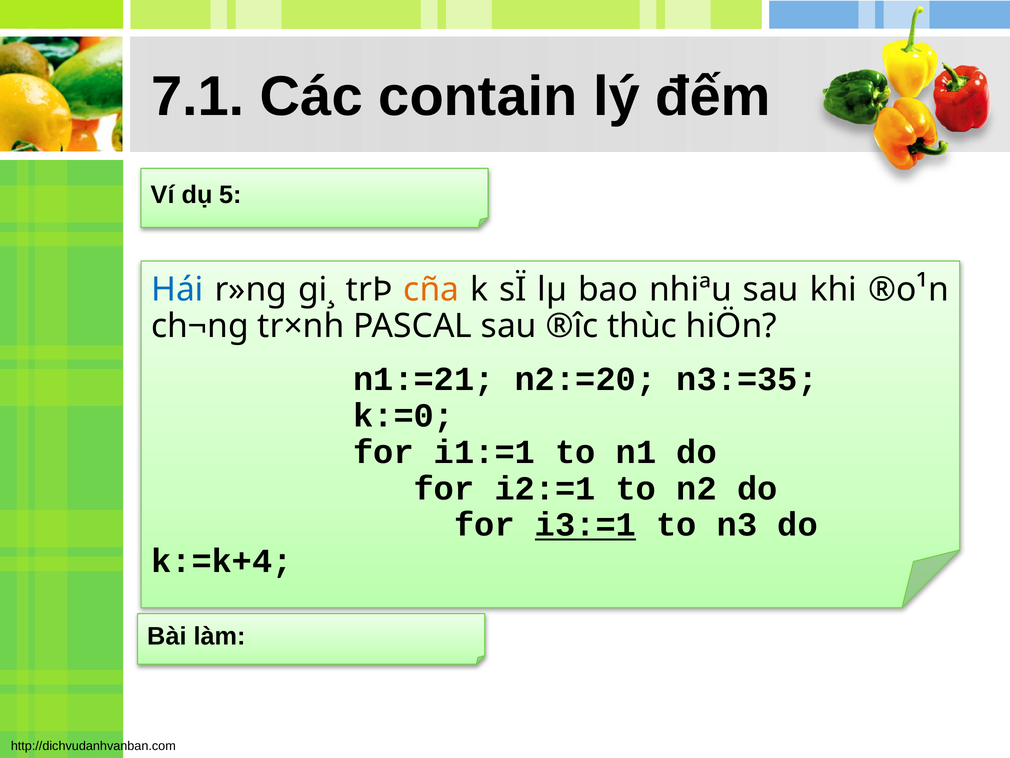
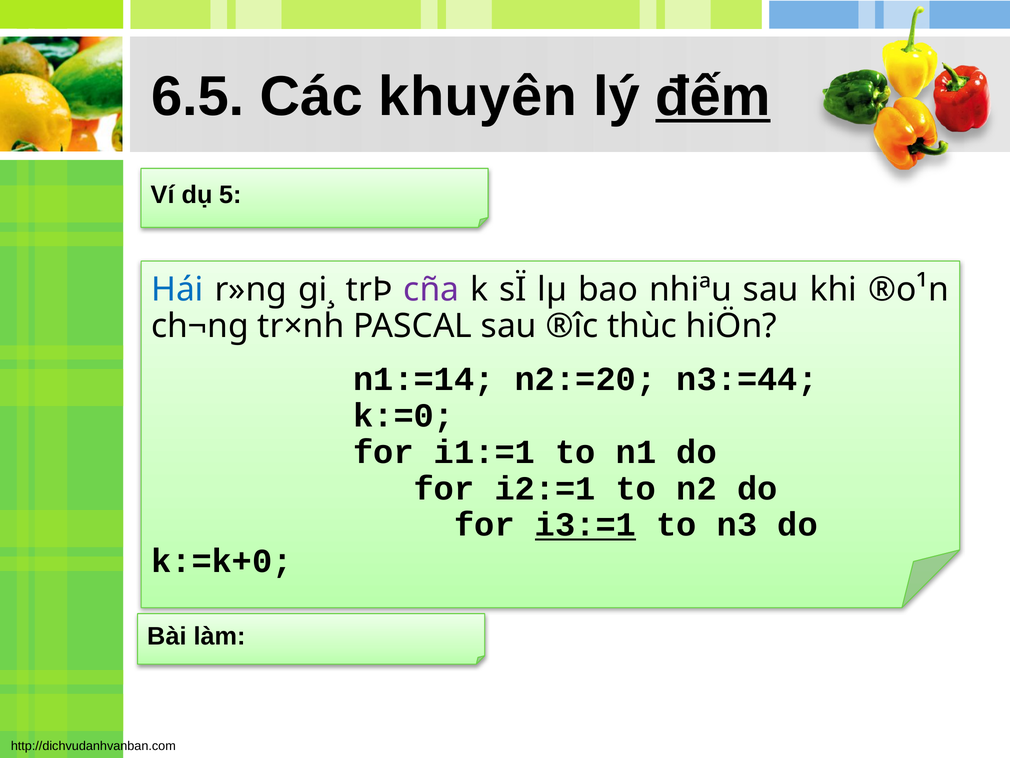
7.1: 7.1 -> 6.5 (198, 96)
contain: contain -> khuyên (478, 96)
đếm underline: none -> present (713, 96)
cña colour: orange -> purple (431, 290)
n1:=21: n1:=21 -> n1:=14 (424, 379)
n3:=35: n3:=35 -> n3:=44 (747, 379)
k:=k+4: k:=k+4 -> k:=k+0 (222, 561)
